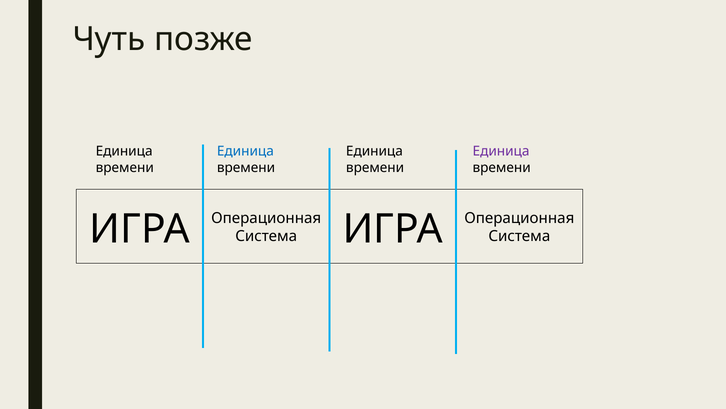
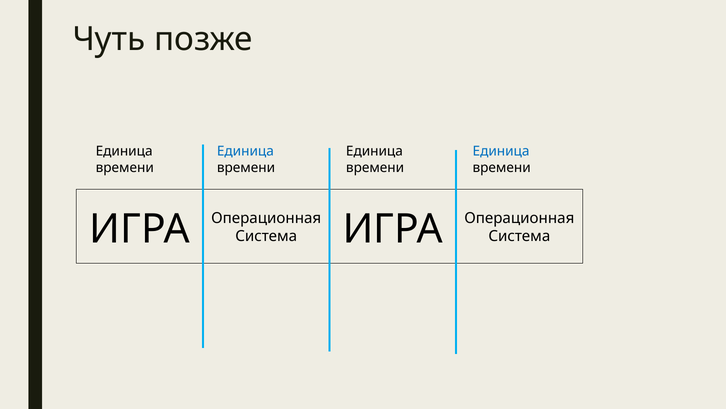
Единица colour: purple -> blue (501, 151)
